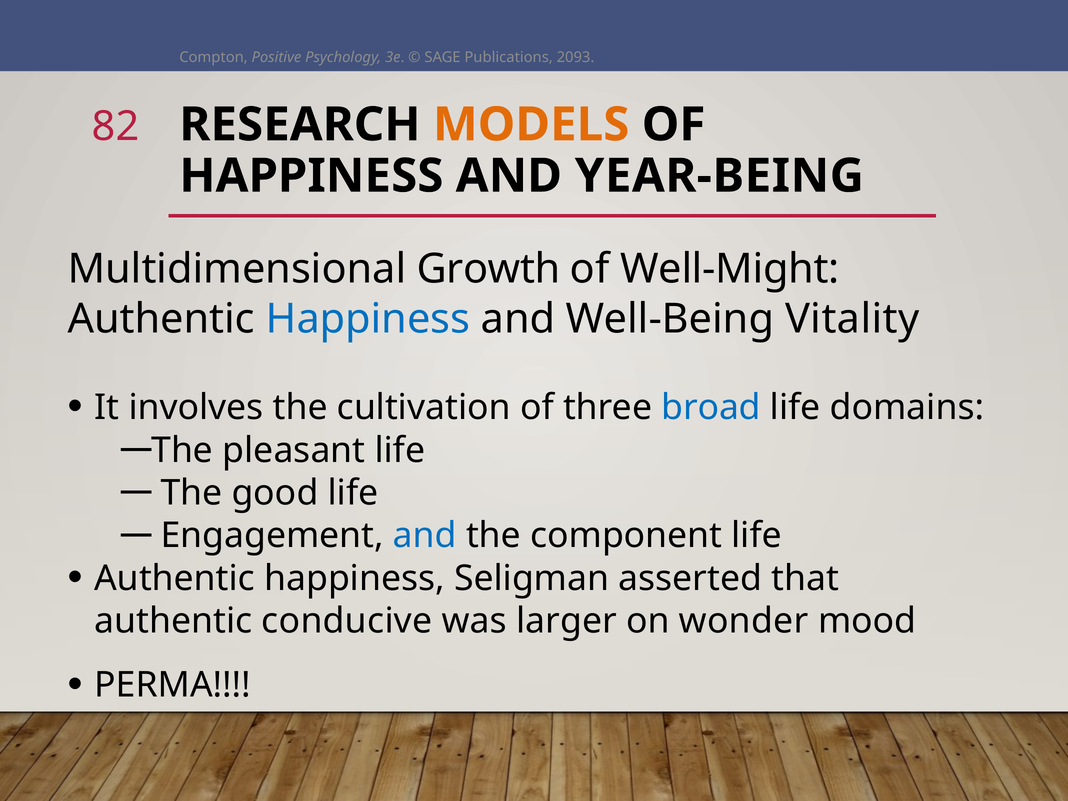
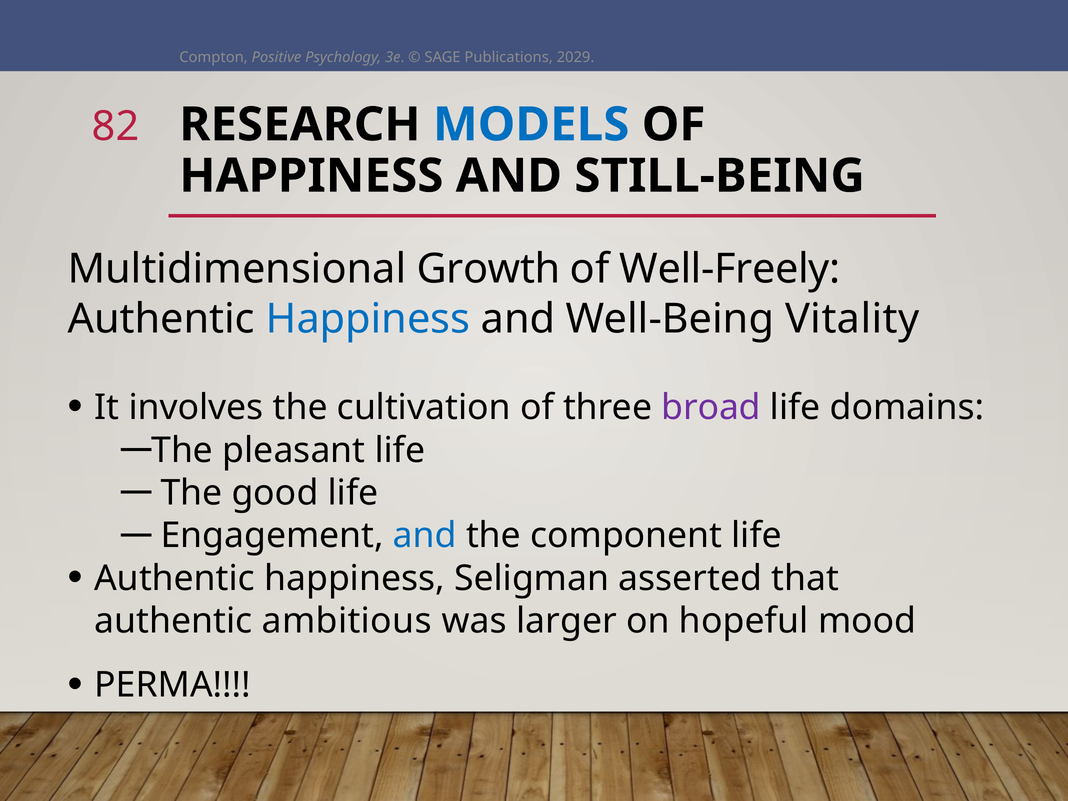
2093: 2093 -> 2029 (576, 58)
MODELS colour: orange -> blue (531, 125)
YEAR-BEING: YEAR-BEING -> STILL-BEING (720, 176)
Well-Might: Well-Might -> Well-Freely (730, 269)
broad colour: blue -> purple (711, 408)
conducive: conducive -> ambitious (347, 621)
wonder: wonder -> hopeful (744, 621)
